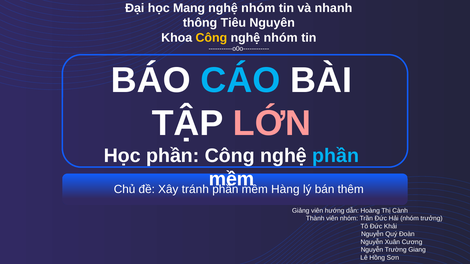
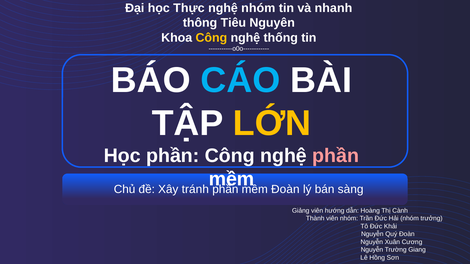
Mang: Mang -> Thực (189, 8)
nhóm: nhóm -> thống (281, 38)
LỚN colour: pink -> yellow (272, 124)
phần colour: light blue -> pink (336, 156)
mềm Hàng: Hàng -> Đoàn (285, 190)
thêm: thêm -> sàng (351, 190)
